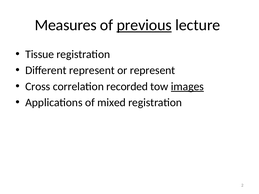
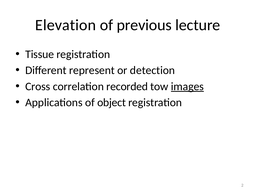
Measures: Measures -> Elevation (66, 25)
previous underline: present -> none (144, 25)
or represent: represent -> detection (153, 70)
mixed: mixed -> object (112, 103)
